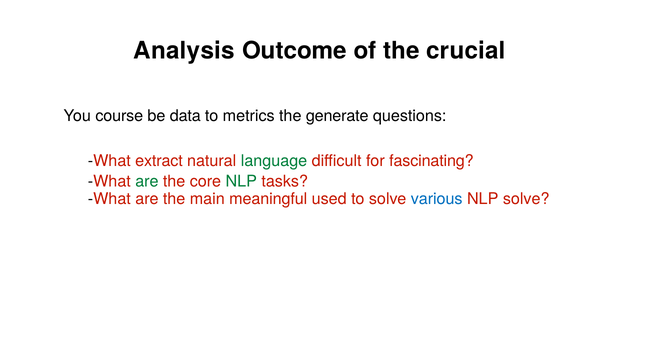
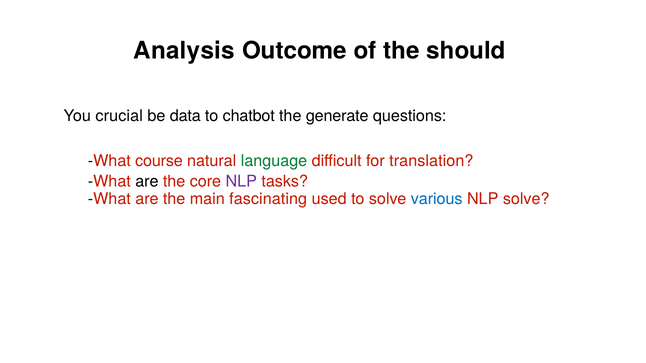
crucial: crucial -> should (466, 51)
course: course -> crucial (119, 116)
metrics: metrics -> chatbot (249, 116)
extract: extract -> course (159, 161)
fascinating: fascinating -> translation (431, 161)
are colour: green -> black (147, 182)
NLP colour: green -> purple (241, 182)
meaningful: meaningful -> fascinating (268, 199)
